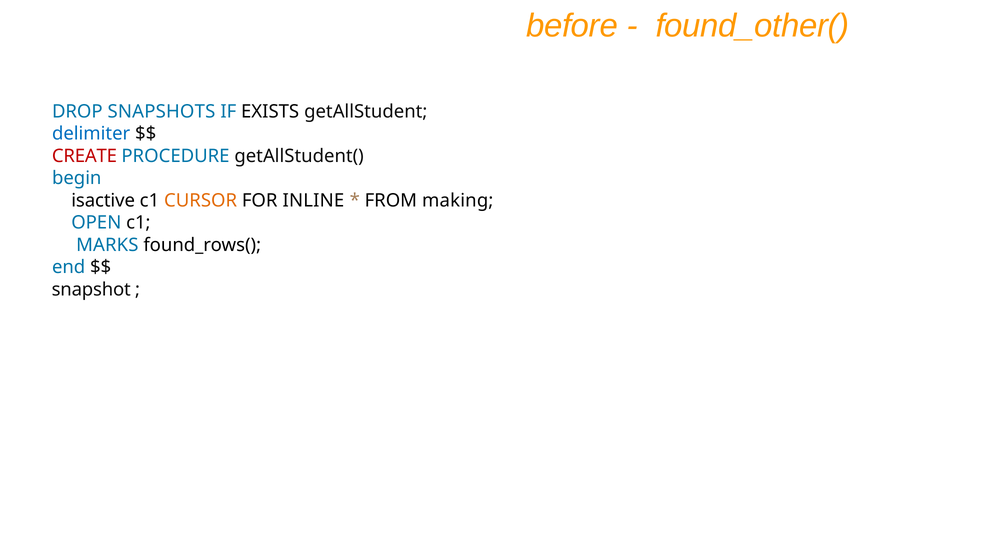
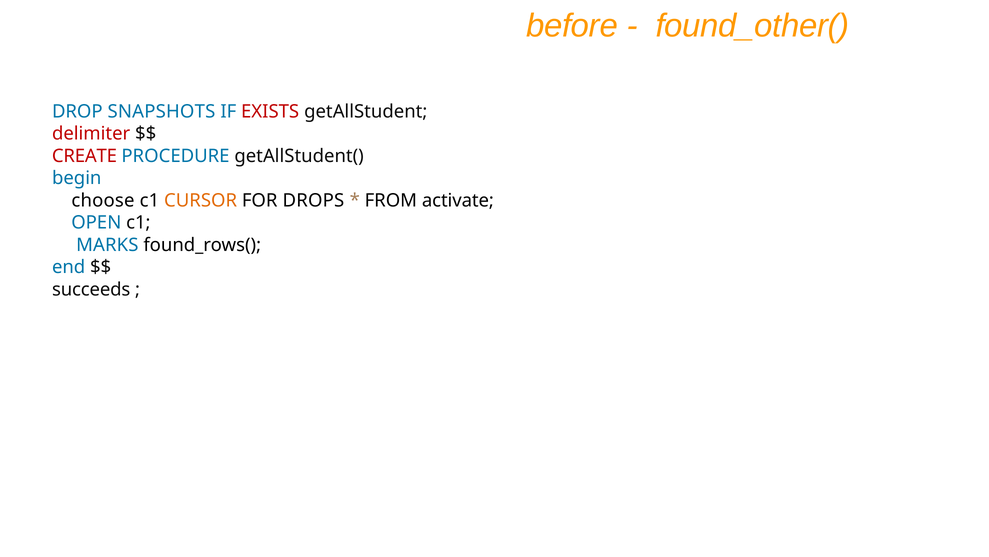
EXISTS colour: black -> red (270, 111)
delimiter colour: blue -> red (91, 133)
isactive: isactive -> choose (103, 200)
INLINE: INLINE -> DROPS (313, 200)
making: making -> activate (458, 200)
snapshot: snapshot -> succeeds (91, 289)
